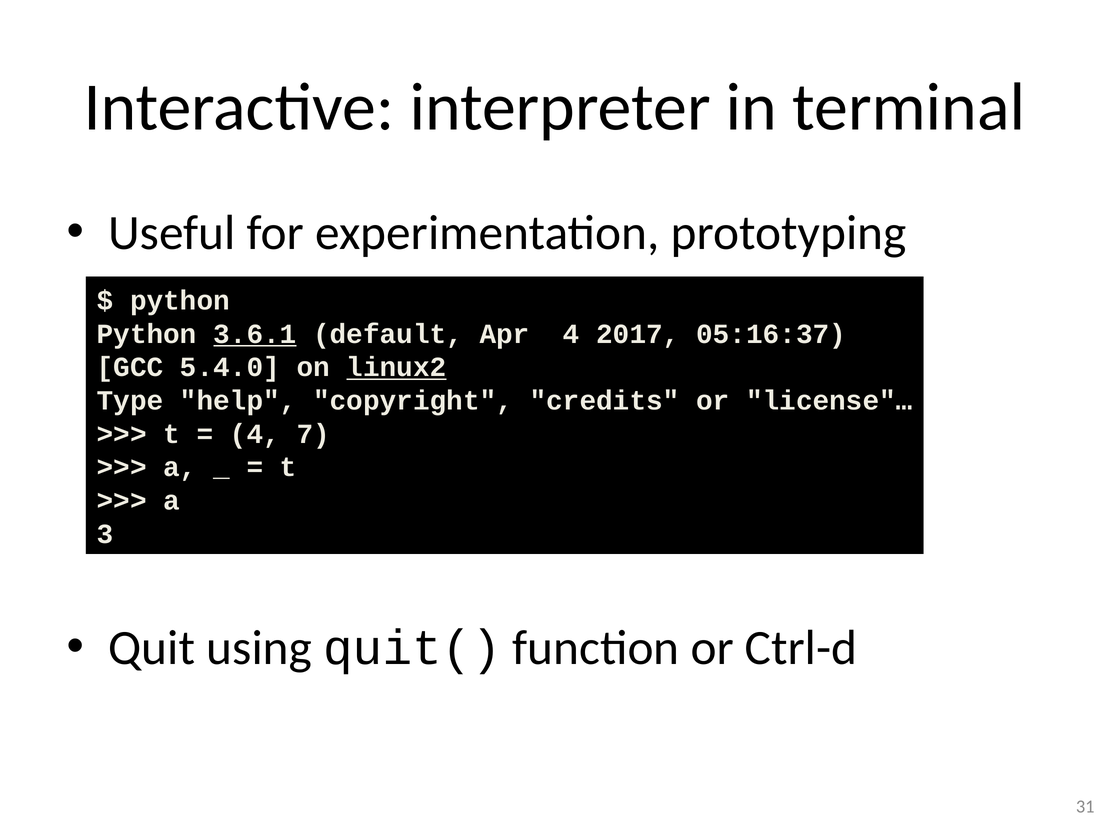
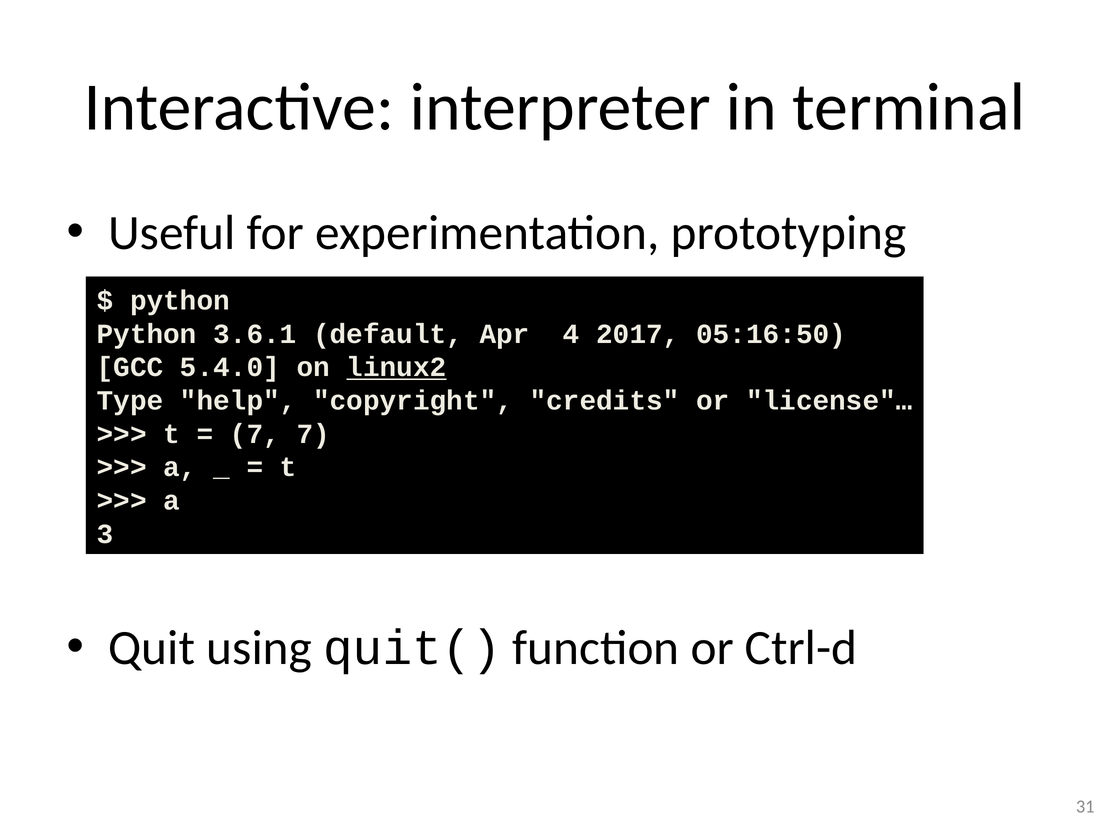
3.6.1 underline: present -> none (255, 334)
05:16:37: 05:16:37 -> 05:16:50 (771, 334)
4: 4 -> 7 (255, 434)
